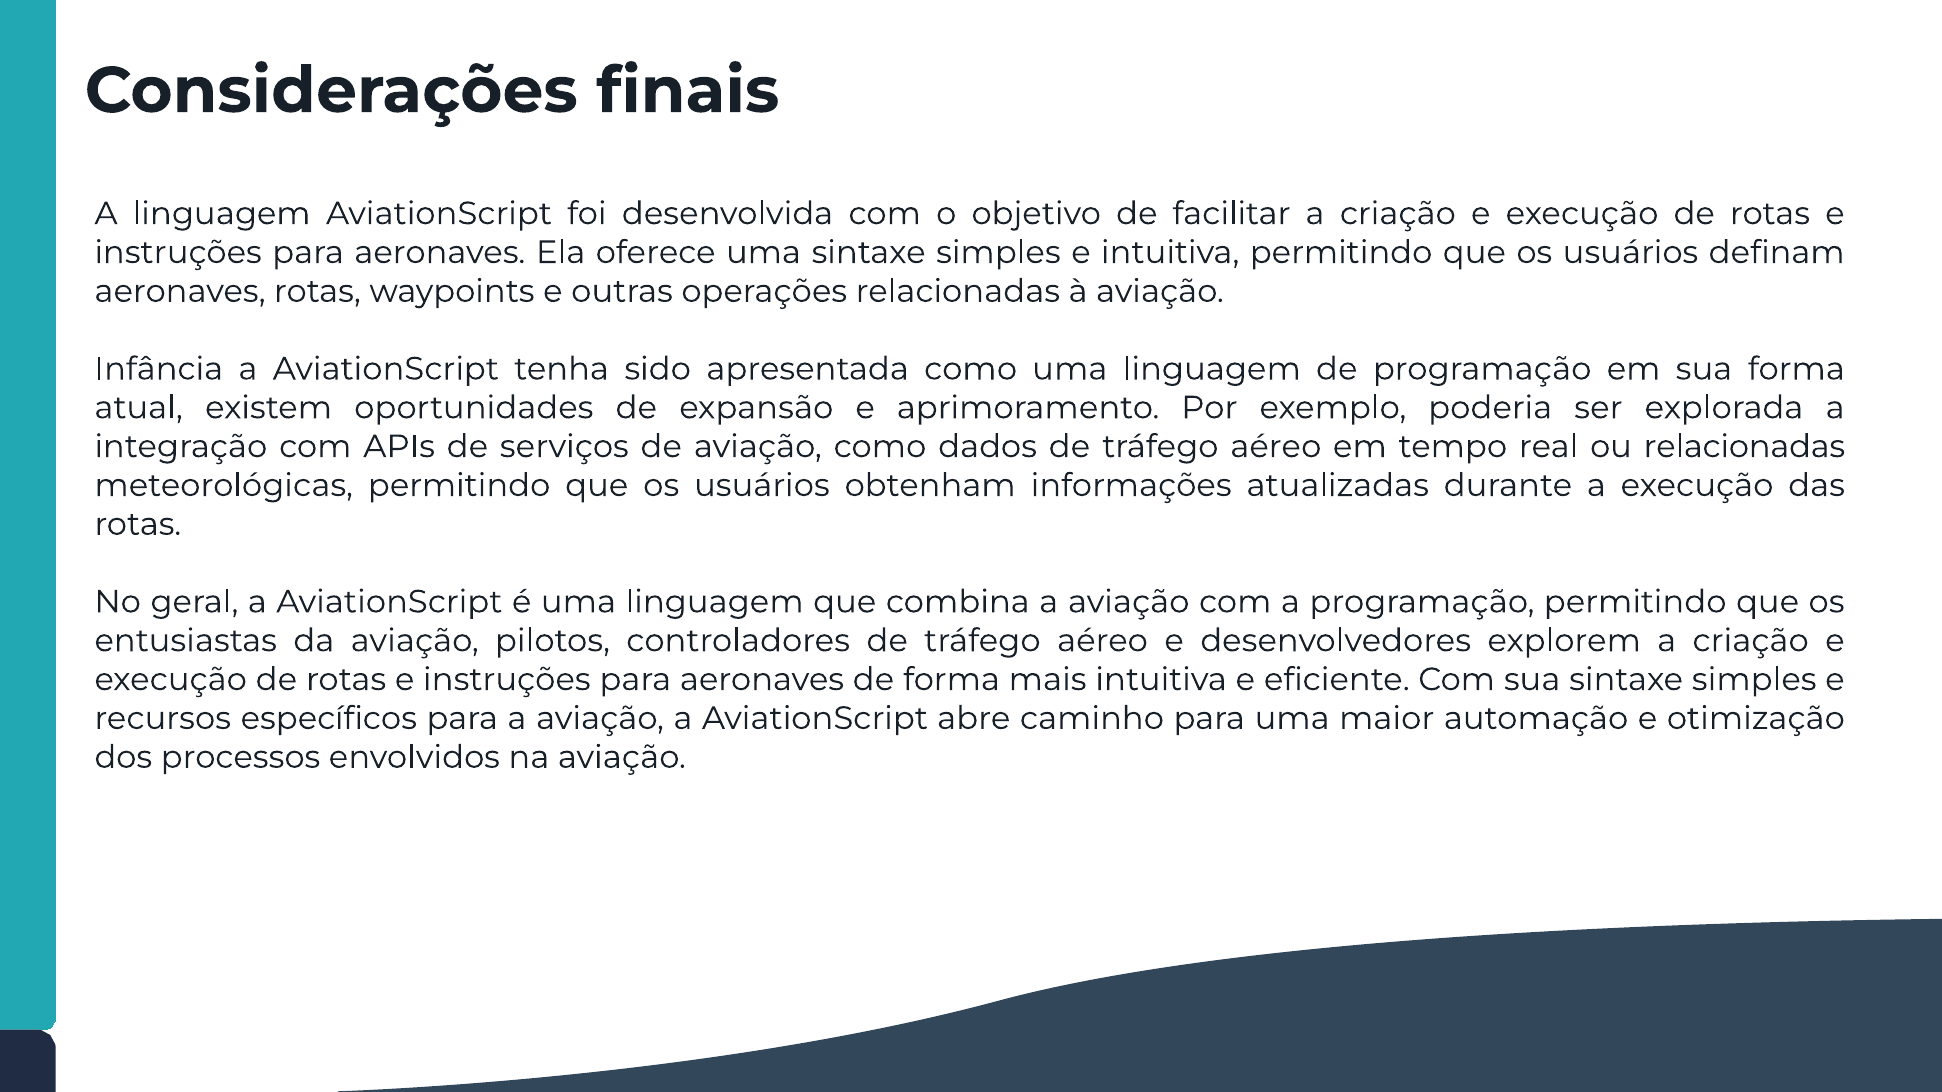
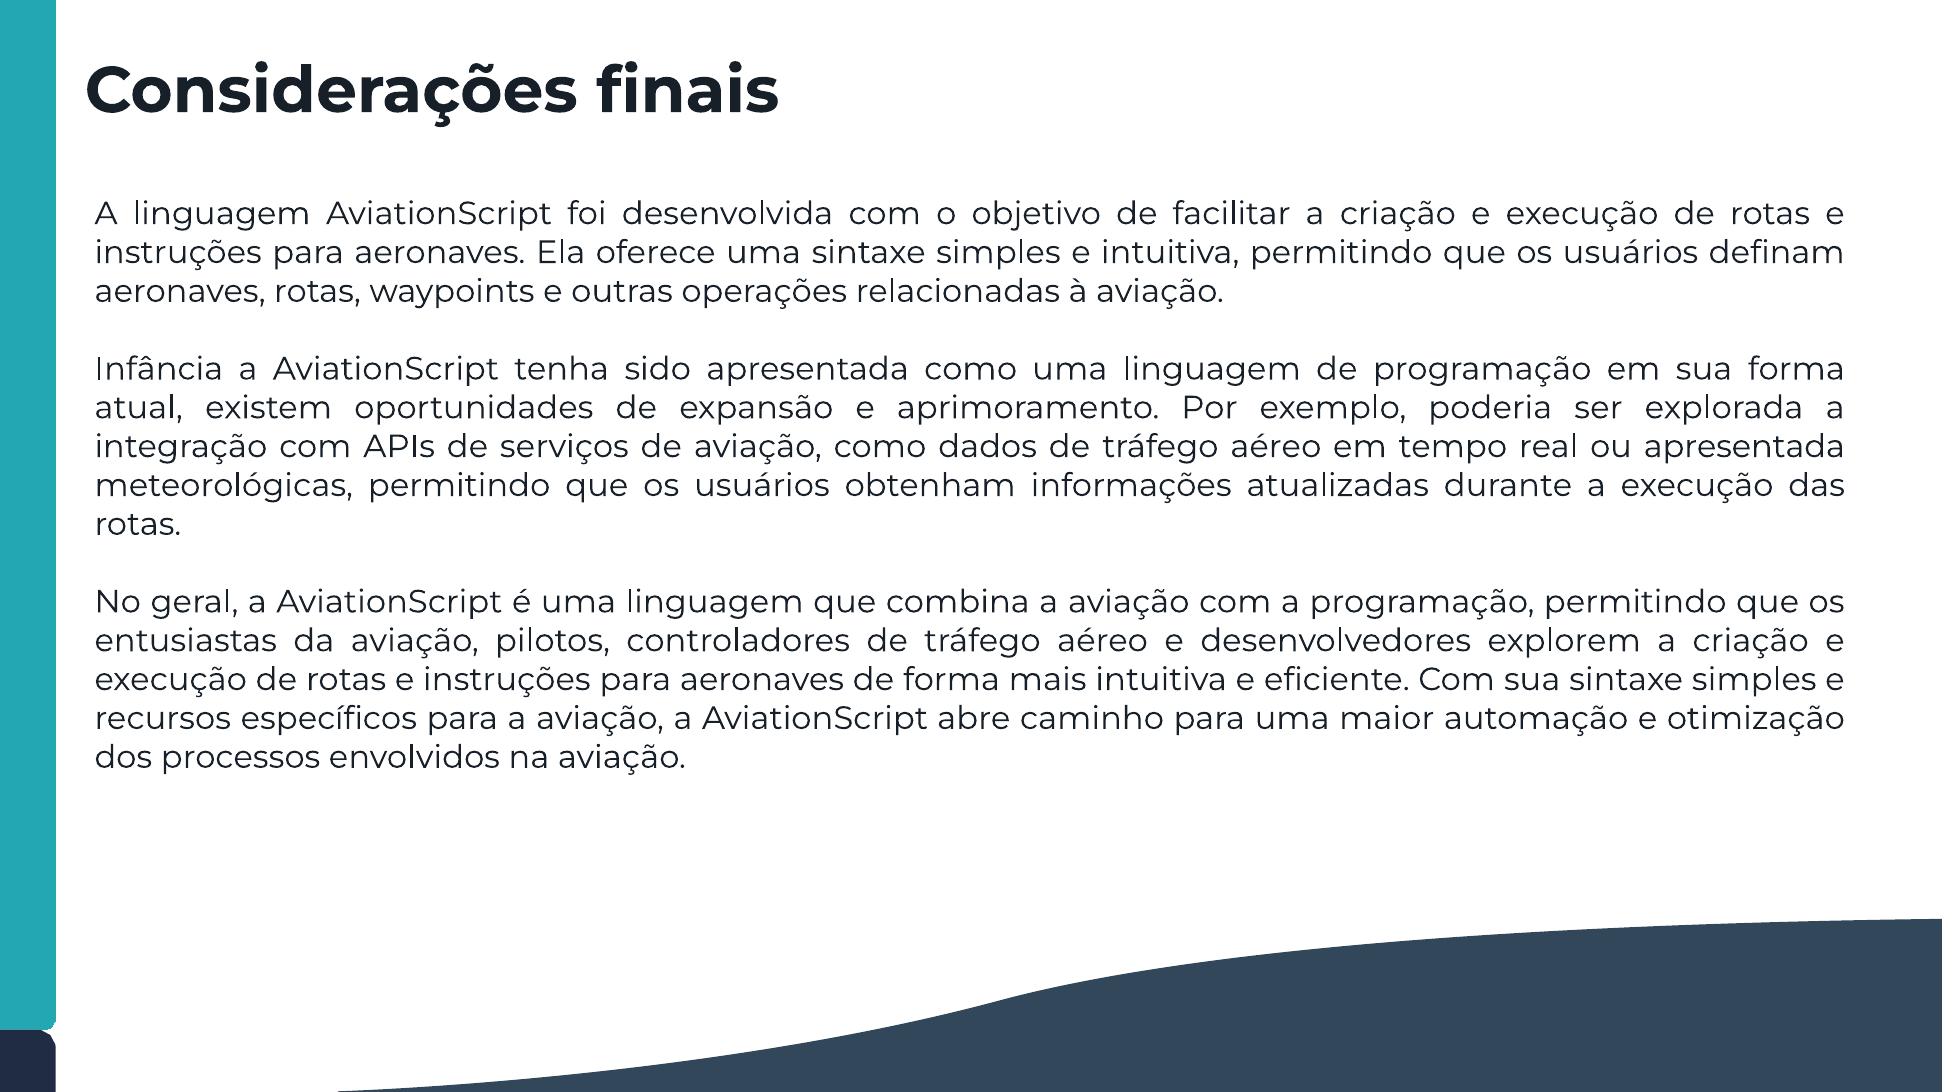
ou relacionadas: relacionadas -> apresentada (1744, 447)
